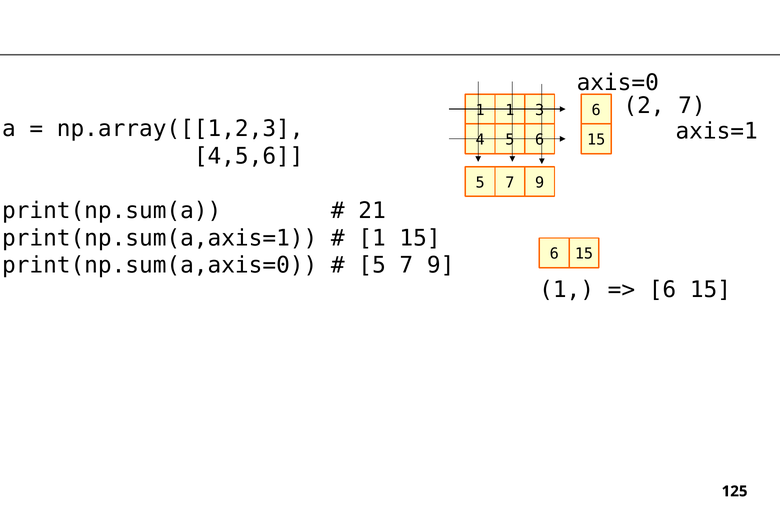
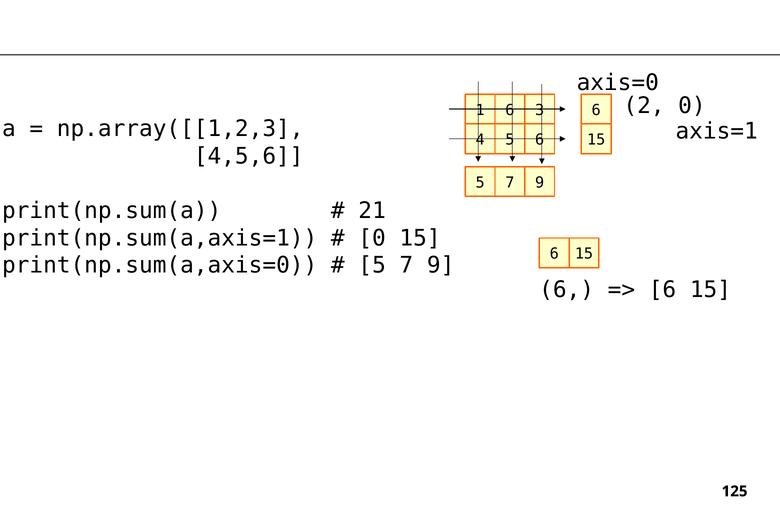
2 7: 7 -> 0 (692, 106)
1 1: 1 -> 6 (510, 110)
1: 1 -> 0 (372, 238)
1: 1 -> 6 (567, 290)
